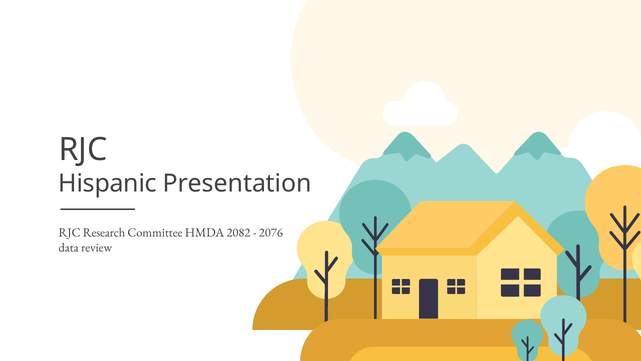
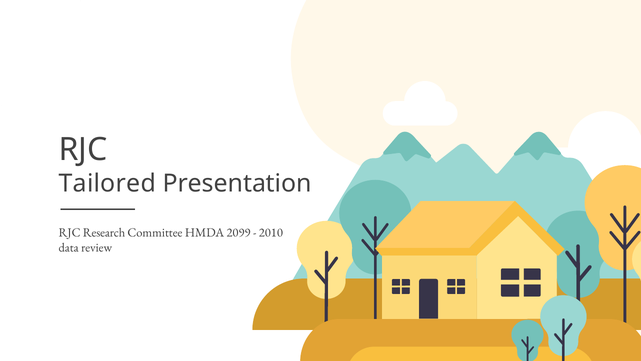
Hispanic: Hispanic -> Tailored (107, 183)
2082: 2082 -> 2099 (238, 232)
2076: 2076 -> 2010 (271, 232)
